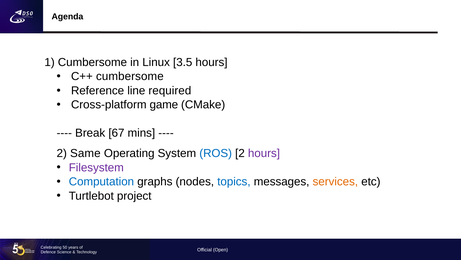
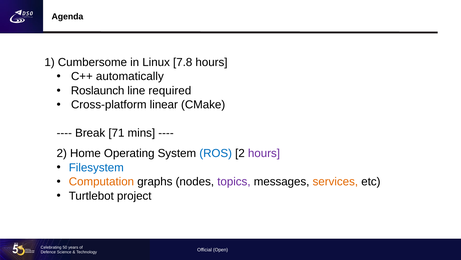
3.5: 3.5 -> 7.8 (183, 62)
C++ cumbersome: cumbersome -> automatically (130, 76)
Reference: Reference -> Roslaunch (98, 90)
game: game -> linear (164, 105)
67: 67 -> 71 (116, 133)
Same: Same -> Home (85, 153)
Filesystem colour: purple -> blue (96, 167)
Computation colour: blue -> orange (101, 181)
topics colour: blue -> purple (234, 181)
